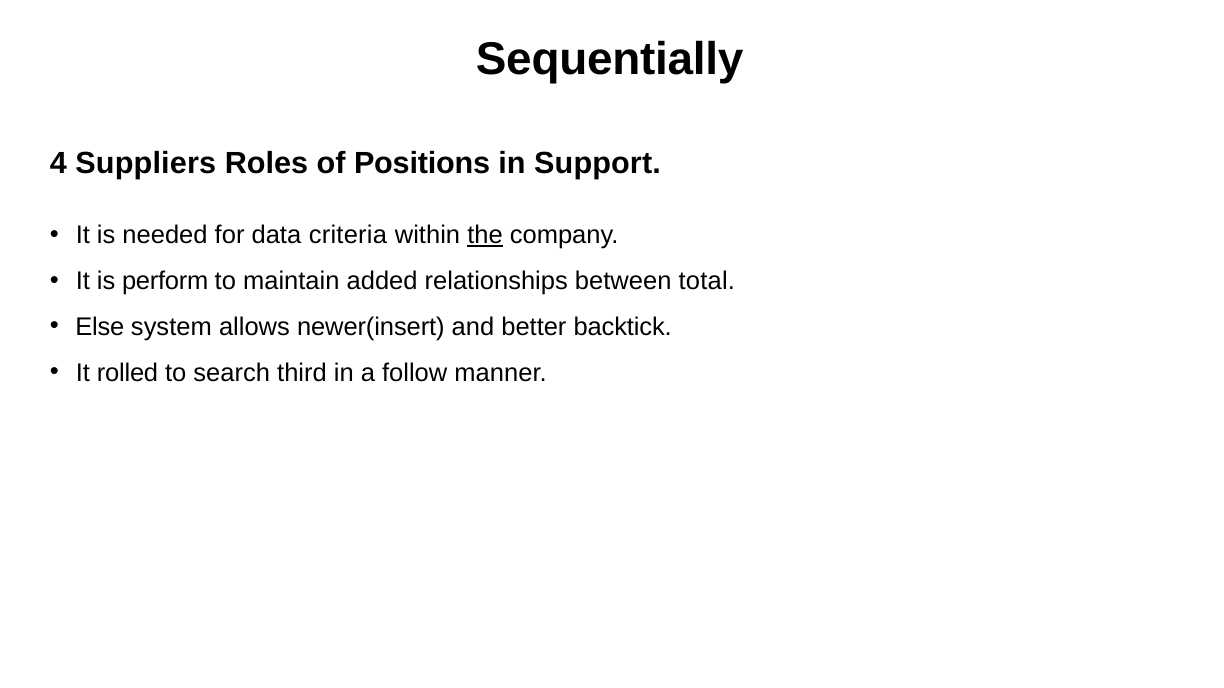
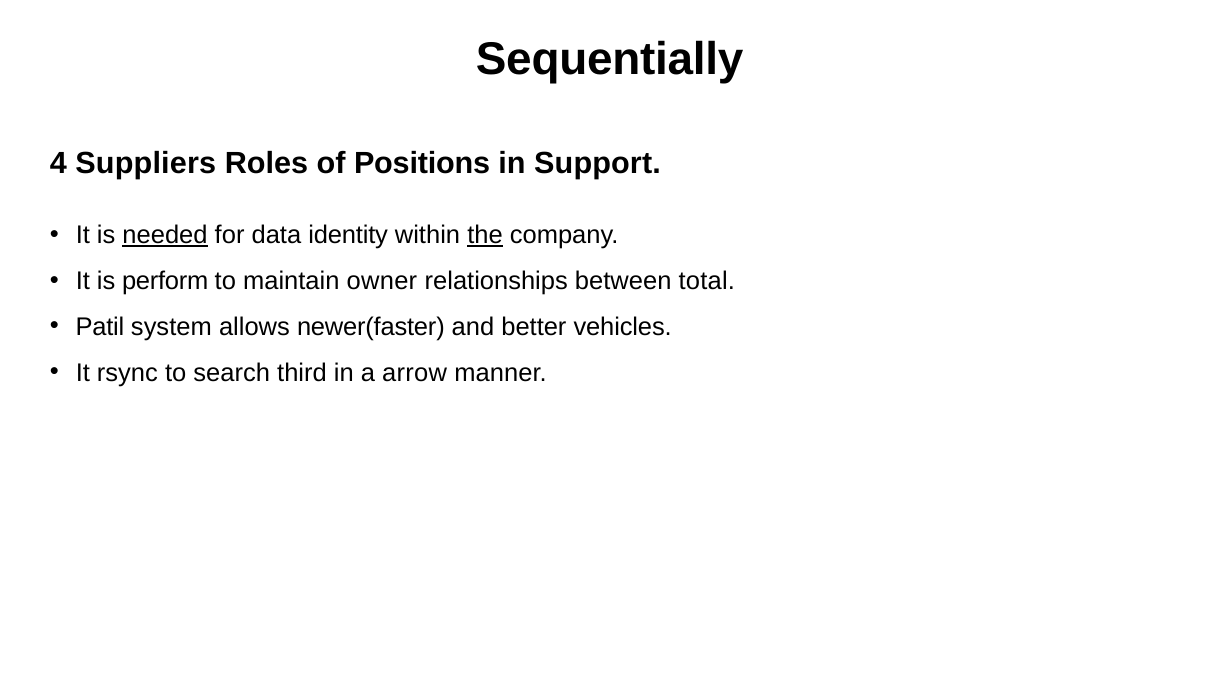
needed underline: none -> present (165, 235)
criteria: criteria -> identity (348, 235)
added: added -> owner (382, 281)
Else: Else -> Patil (100, 327)
newer(insert: newer(insert -> newer(faster (371, 327)
backtick: backtick -> vehicles (623, 327)
rolled: rolled -> rsync (127, 373)
follow: follow -> arrow (415, 373)
